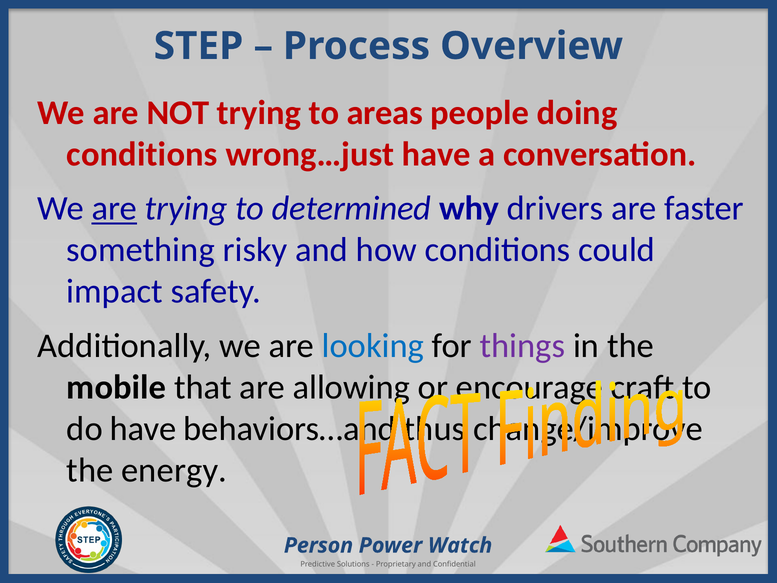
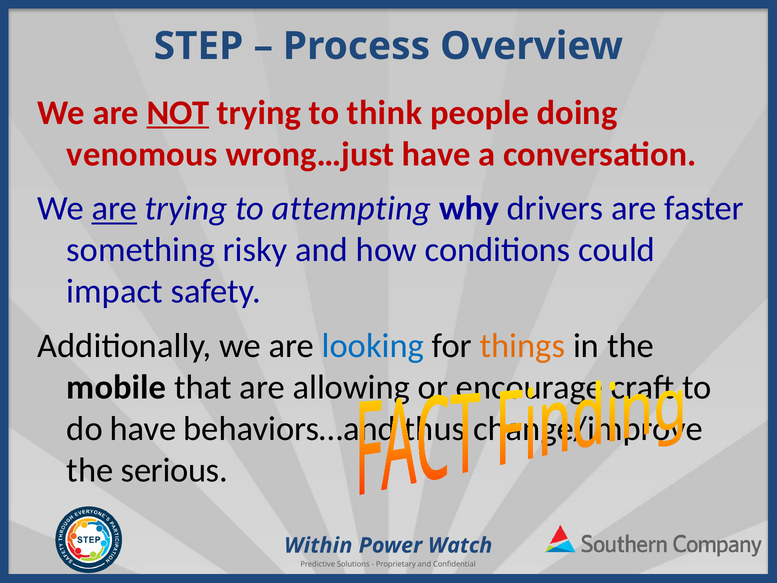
NOT underline: none -> present (178, 113)
areas: areas -> think (384, 113)
conditions: conditions -> venomous (142, 154)
determined: determined -> attempting (351, 208)
things colour: purple -> orange (522, 346)
energy: energy -> serious (174, 470)
Person: Person -> Within (318, 545)
